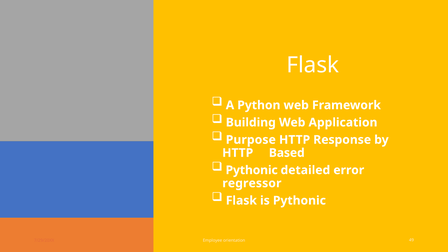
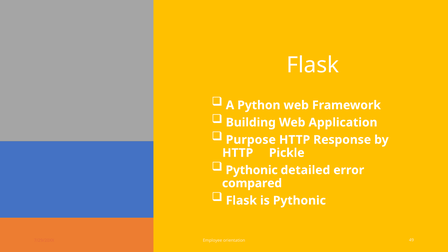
Based: Based -> Pickle (287, 153)
regressor: regressor -> compared (252, 183)
